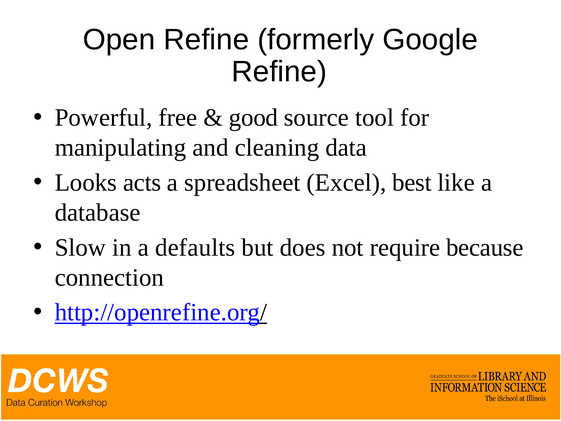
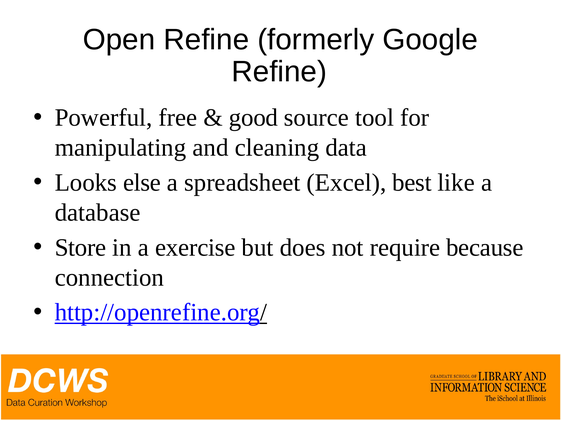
acts: acts -> else (142, 183)
Slow: Slow -> Store (80, 247)
defaults: defaults -> exercise (195, 247)
